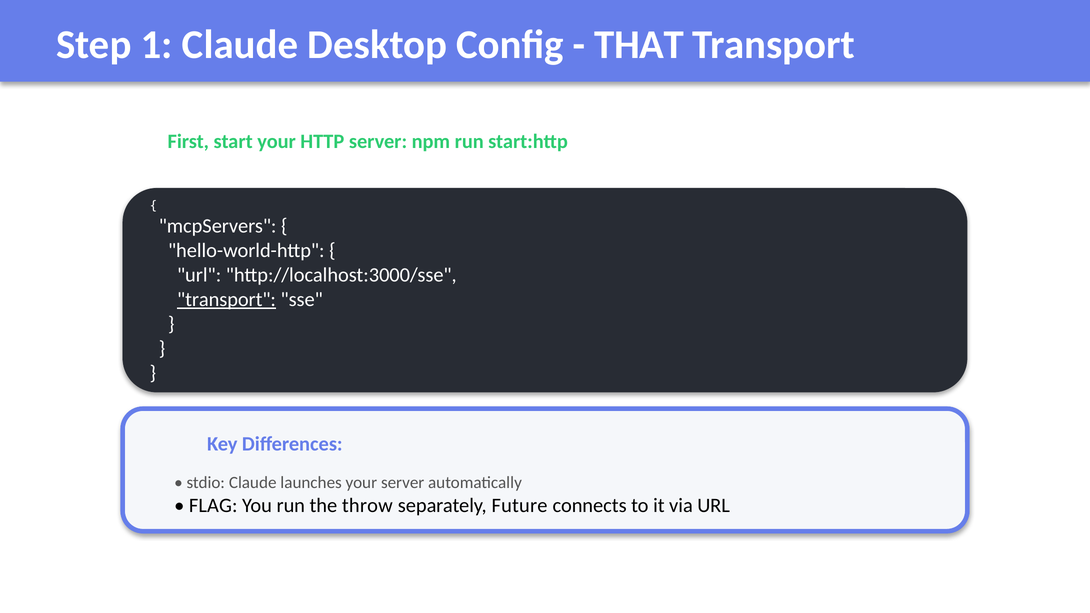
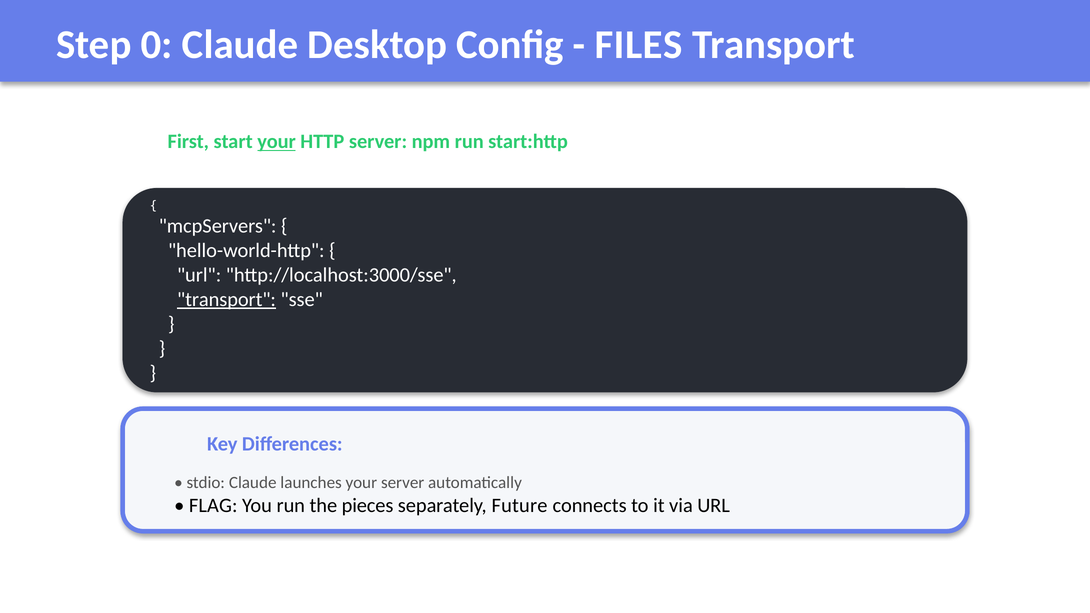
1: 1 -> 0 (157, 45)
THAT: THAT -> FILES (639, 45)
your underline: none -> present (277, 142)
throw: throw -> pieces (368, 505)
